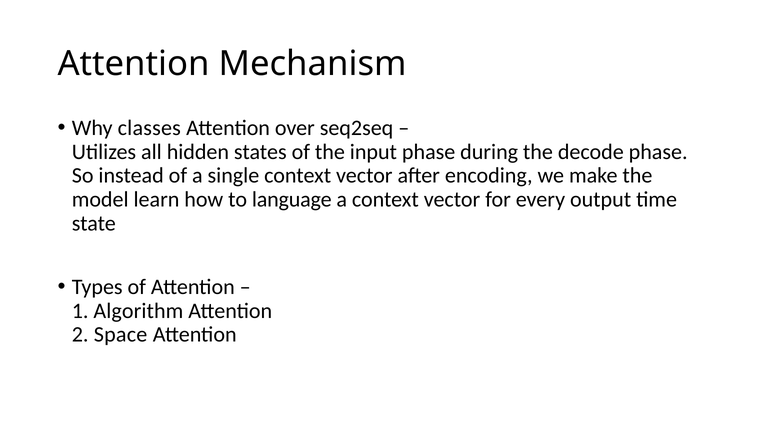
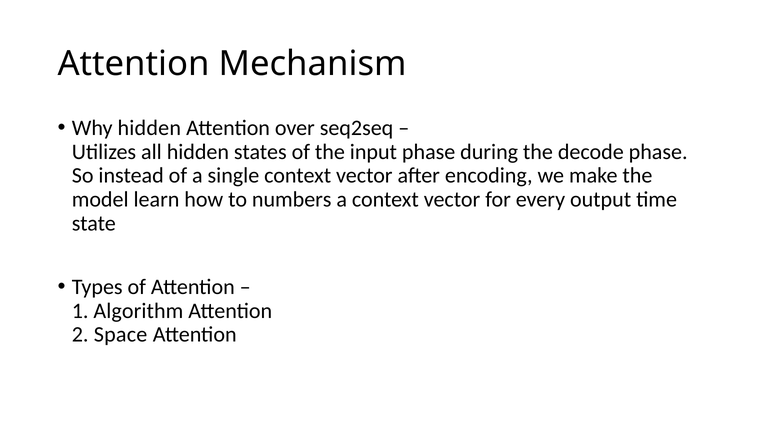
Why classes: classes -> hidden (149, 128)
language: language -> numbers (292, 199)
